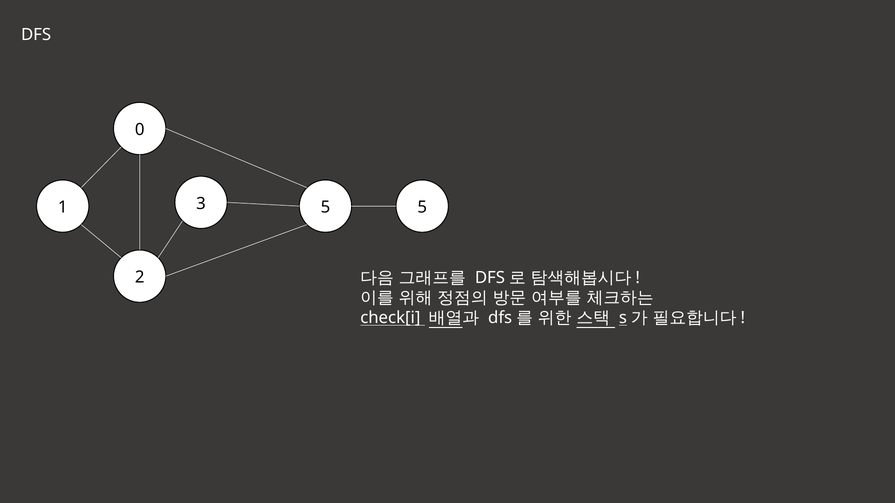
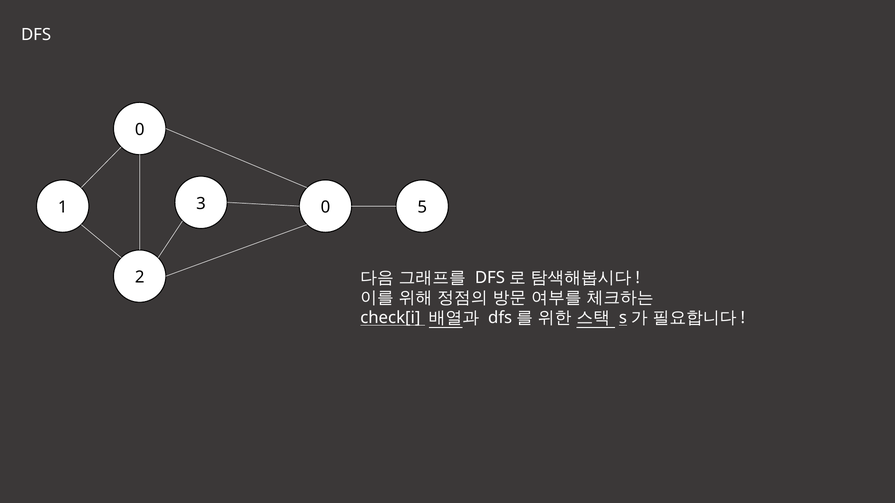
3 5: 5 -> 0 (325, 207)
